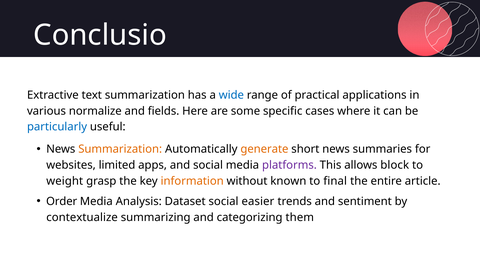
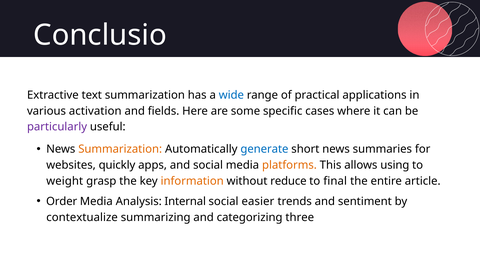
normalize: normalize -> activation (95, 111)
particularly colour: blue -> purple (57, 127)
generate colour: orange -> blue (264, 149)
limited: limited -> quickly (117, 165)
platforms colour: purple -> orange (289, 165)
block: block -> using (395, 165)
known: known -> reduce (288, 181)
Dataset: Dataset -> Internal (185, 201)
them: them -> three (300, 217)
